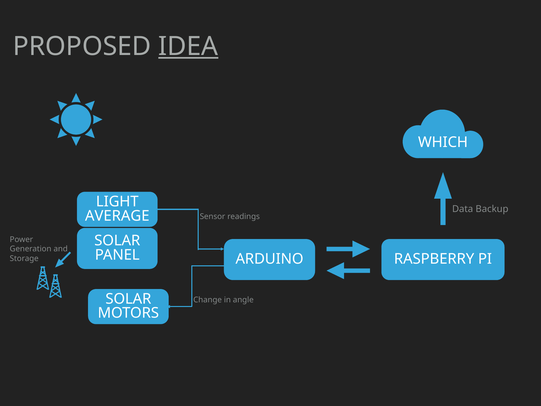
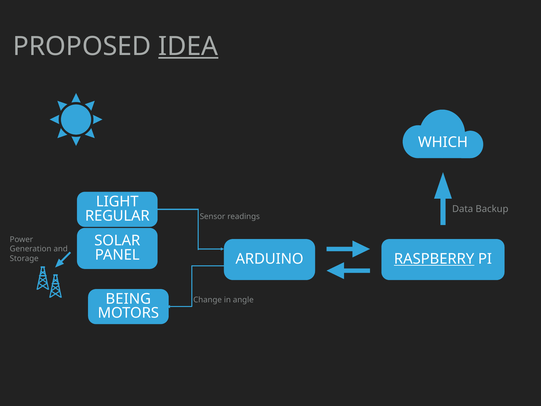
AVERAGE: AVERAGE -> REGULAR (117, 216)
RASPBERRY underline: none -> present (434, 259)
SOLAR: SOLAR -> BEING (128, 299)
